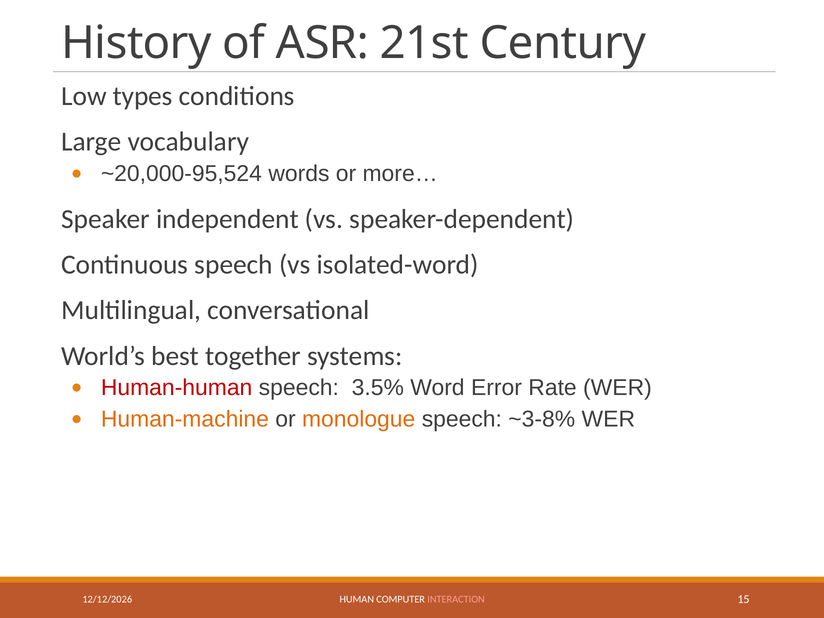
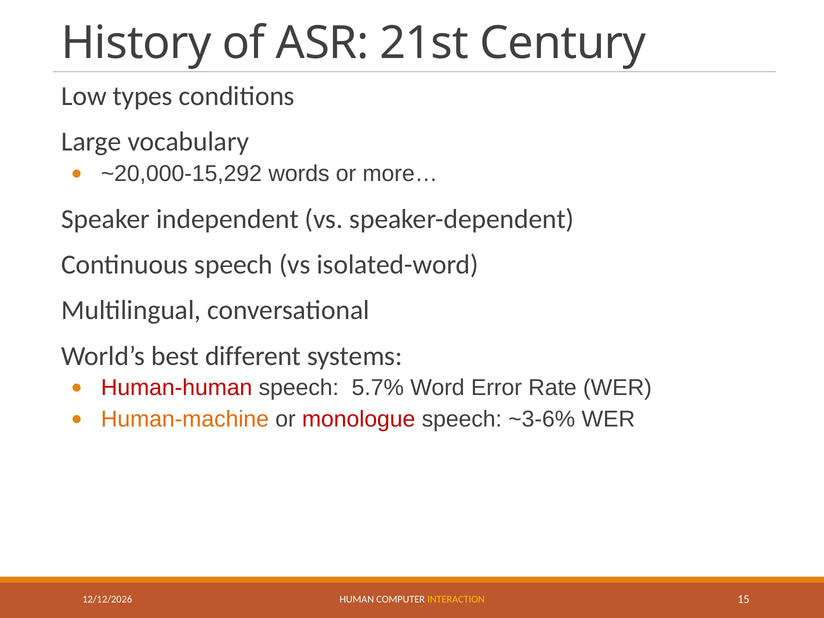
~20,000-95,524: ~20,000-95,524 -> ~20,000-15,292 (181, 174)
together: together -> different (253, 356)
3.5%: 3.5% -> 5.7% (378, 388)
monologue colour: orange -> red (359, 419)
~3-8%: ~3-8% -> ~3-6% (542, 419)
INTERACTION colour: pink -> yellow (456, 599)
